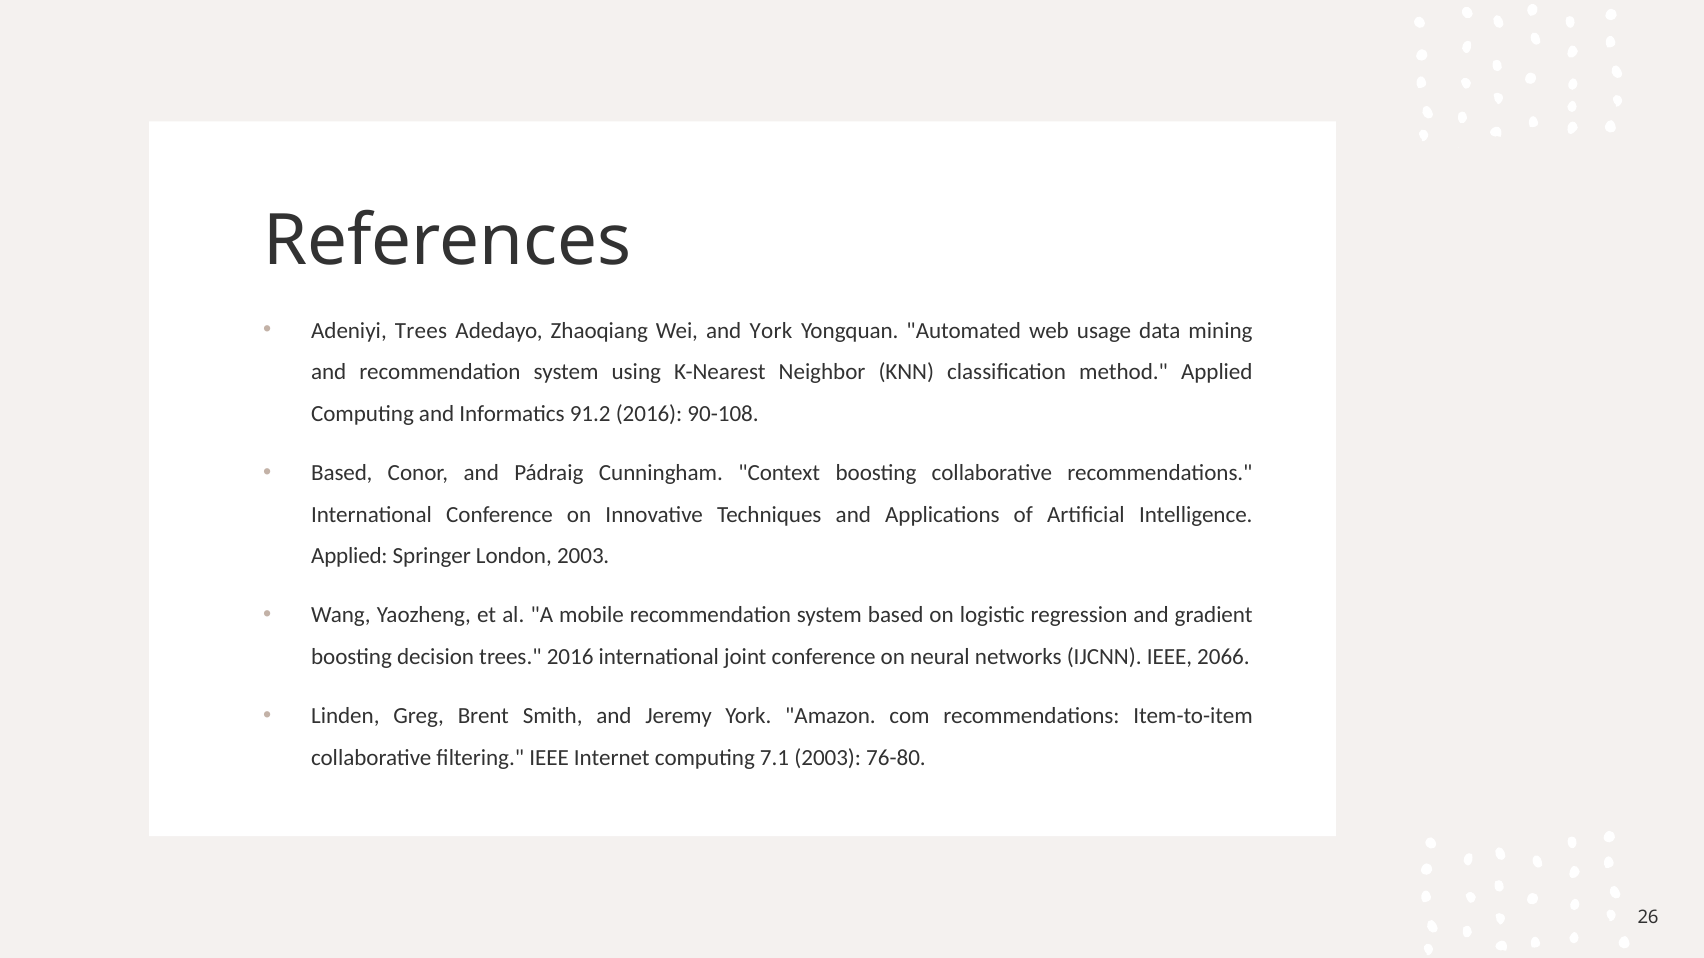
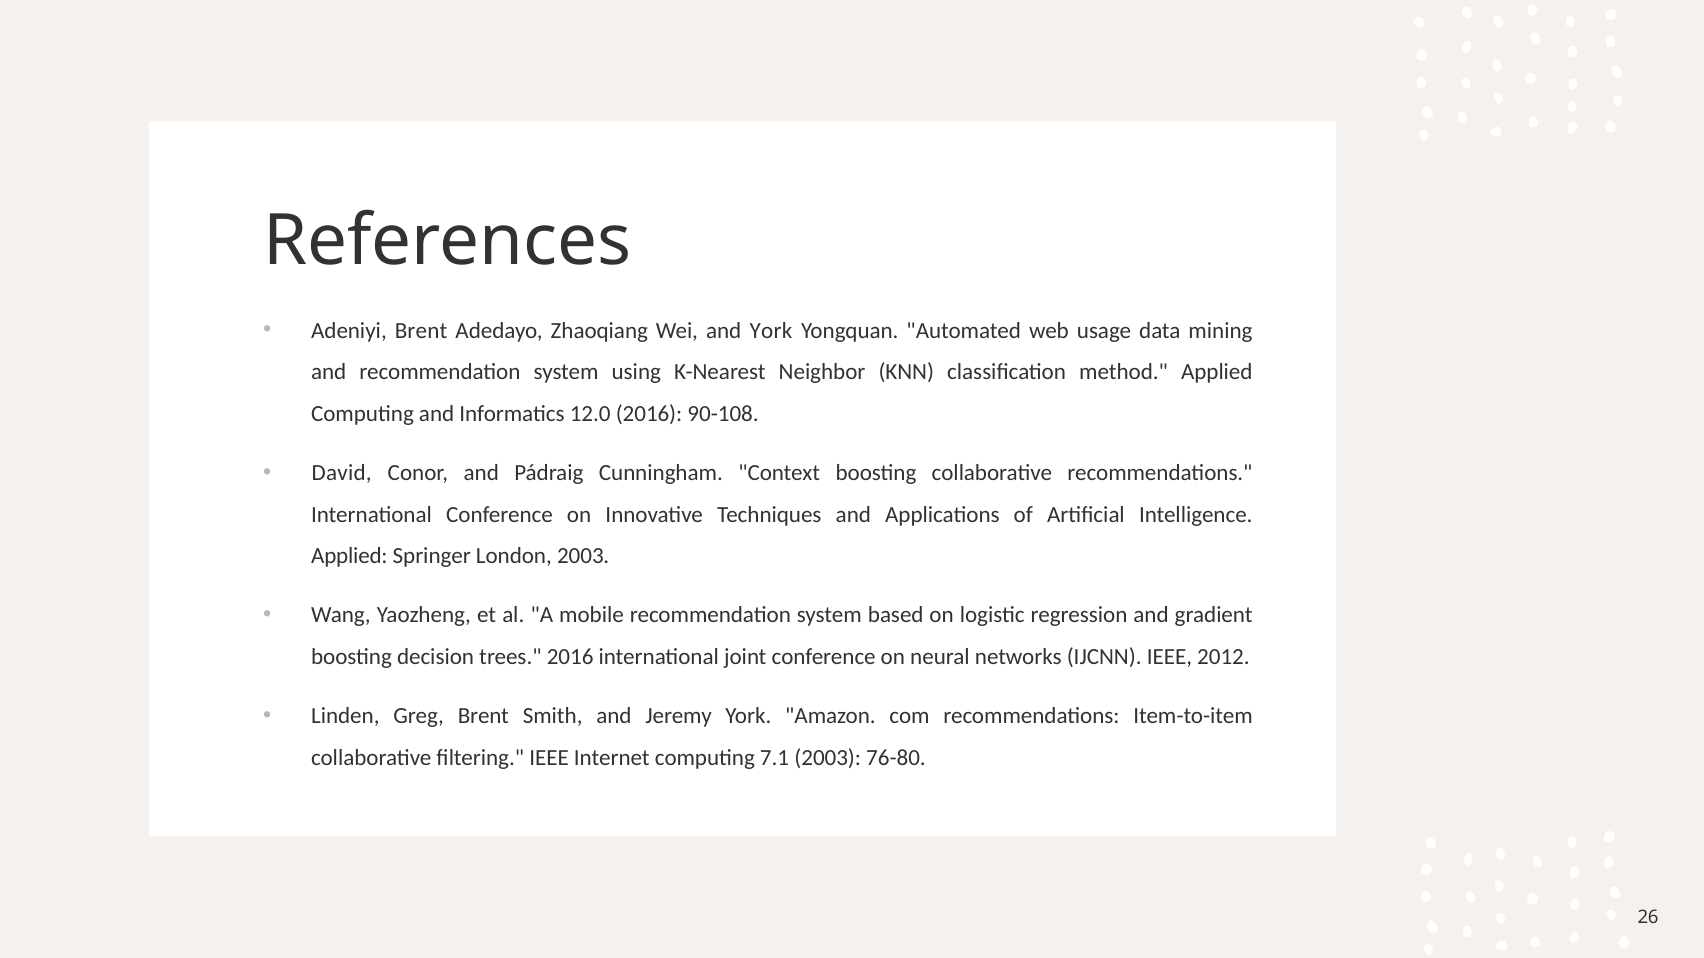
Adeniyi Trees: Trees -> Brent (421, 331)
91.2: 91.2 -> 12.0 (590, 414)
Based: Based -> David (342, 473)
2066: 2066 -> 2012 (1223, 657)
